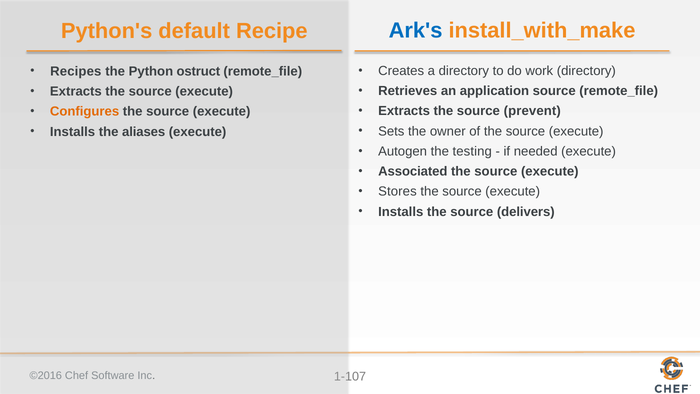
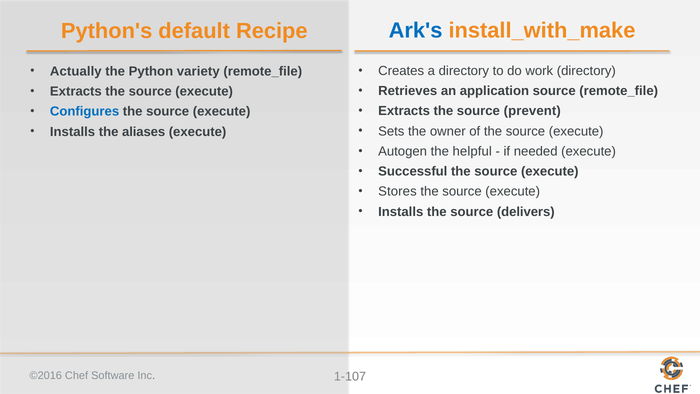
Recipes: Recipes -> Actually (76, 71)
ostruct: ostruct -> variety (198, 71)
Configures colour: orange -> blue (85, 111)
testing: testing -> helpful (472, 151)
Associated: Associated -> Successful (413, 171)
